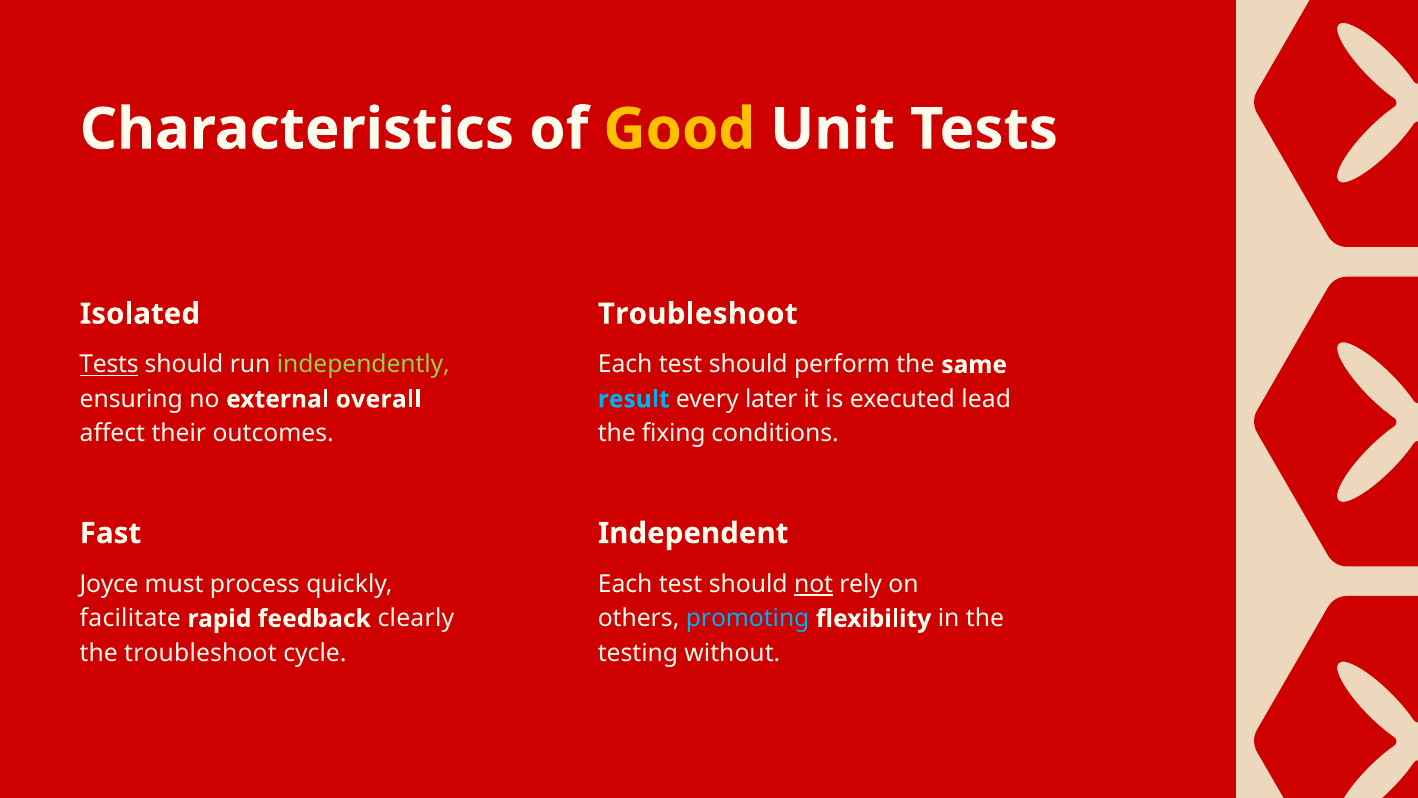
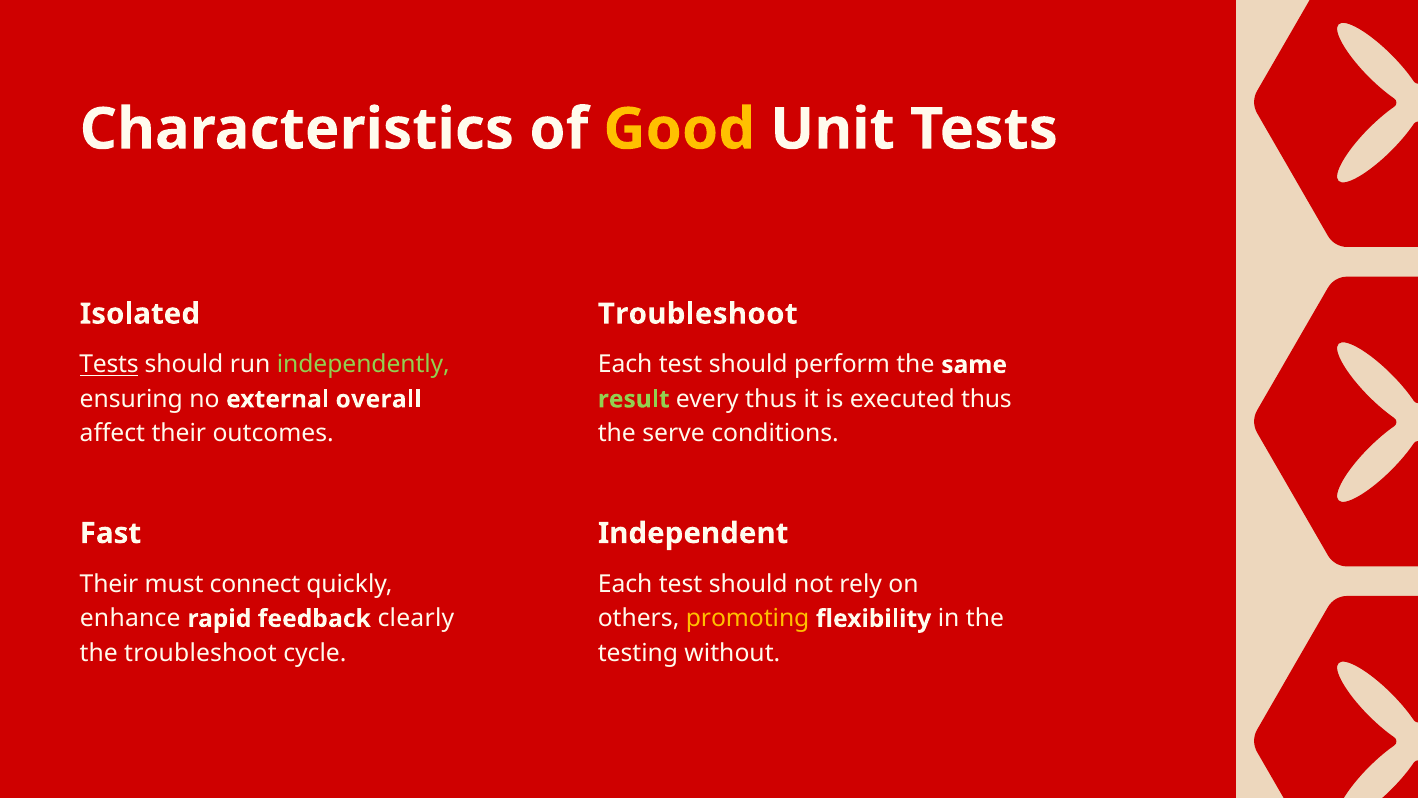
result colour: light blue -> light green (634, 399)
every later: later -> thus (771, 399)
executed lead: lead -> thus (986, 399)
fixing: fixing -> serve (674, 434)
Joyce: Joyce -> Their (109, 584)
process: process -> connect (255, 584)
not underline: present -> none (814, 584)
facilitate: facilitate -> enhance (130, 618)
promoting colour: light blue -> yellow (748, 618)
